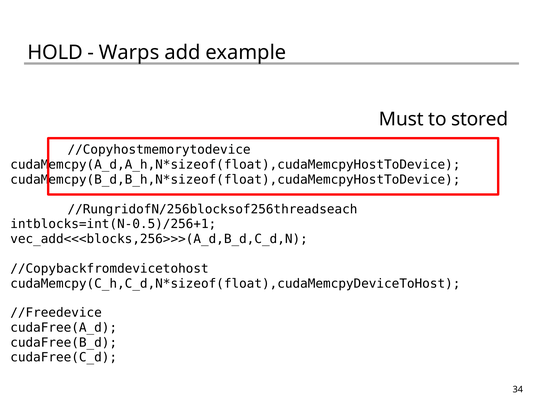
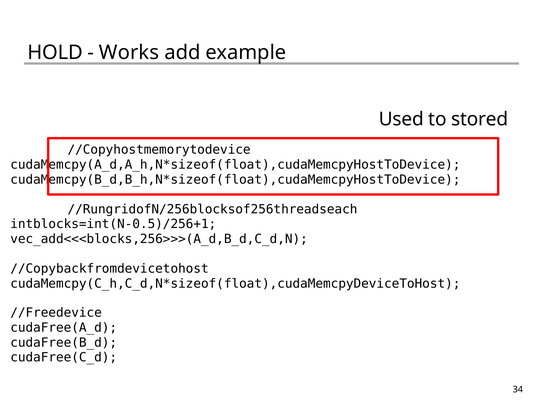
Warps: Warps -> Works (129, 52)
Must: Must -> Used (401, 119)
